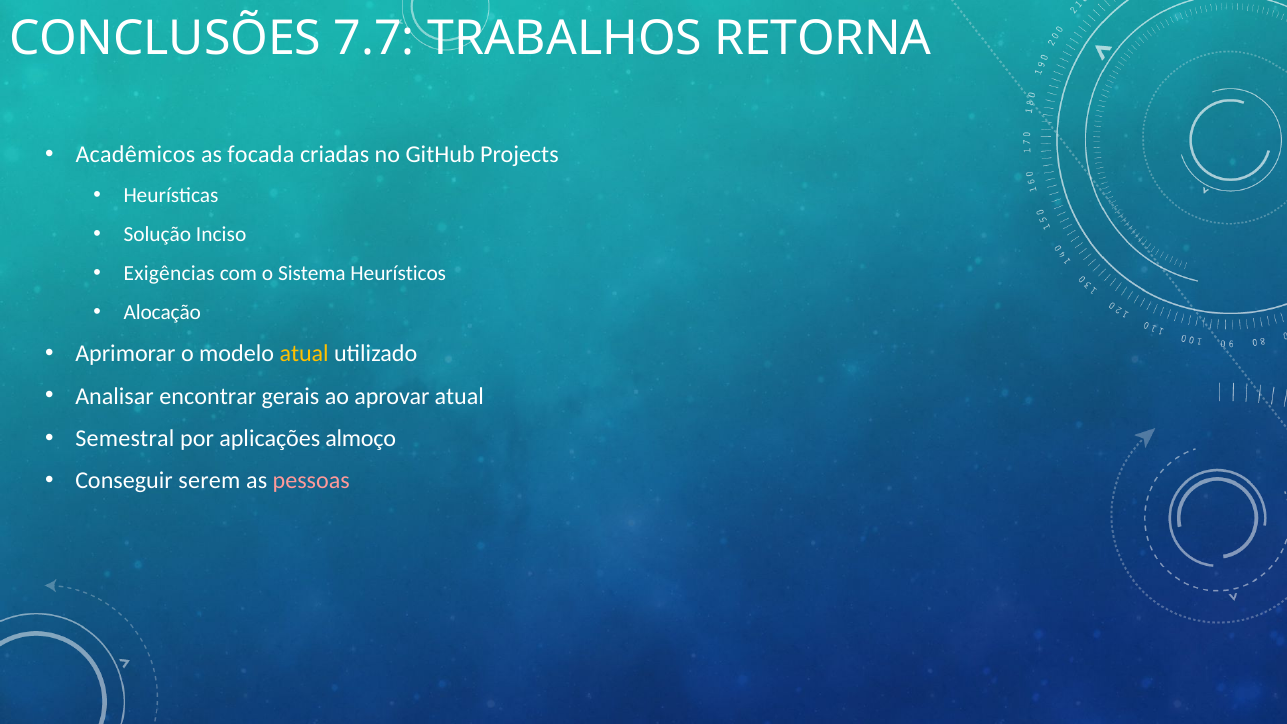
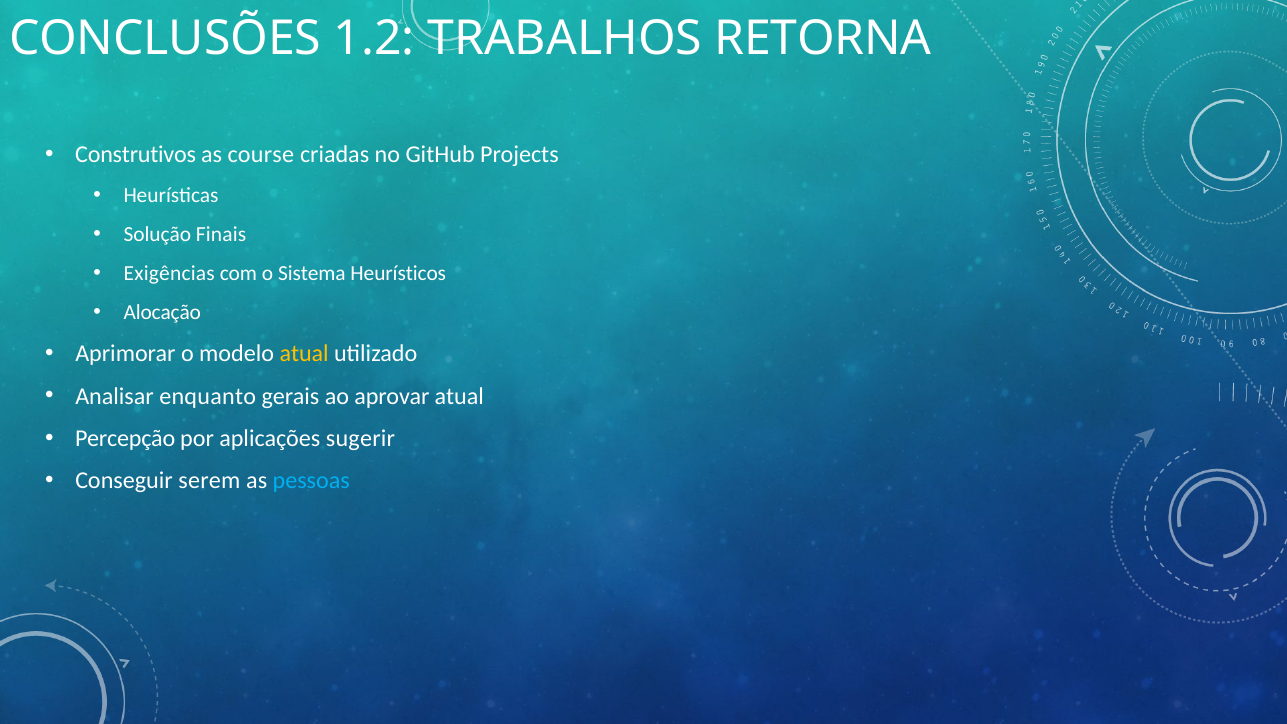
7.7: 7.7 -> 1.2 (374, 39)
Acadêmicos: Acadêmicos -> Construtivos (136, 155)
focada: focada -> course (261, 155)
Inciso: Inciso -> Finais (221, 235)
encontrar: encontrar -> enquanto (208, 396)
Semestral: Semestral -> Percepção (125, 438)
almoço: almoço -> sugerir (360, 438)
pessoas colour: pink -> light blue (311, 481)
